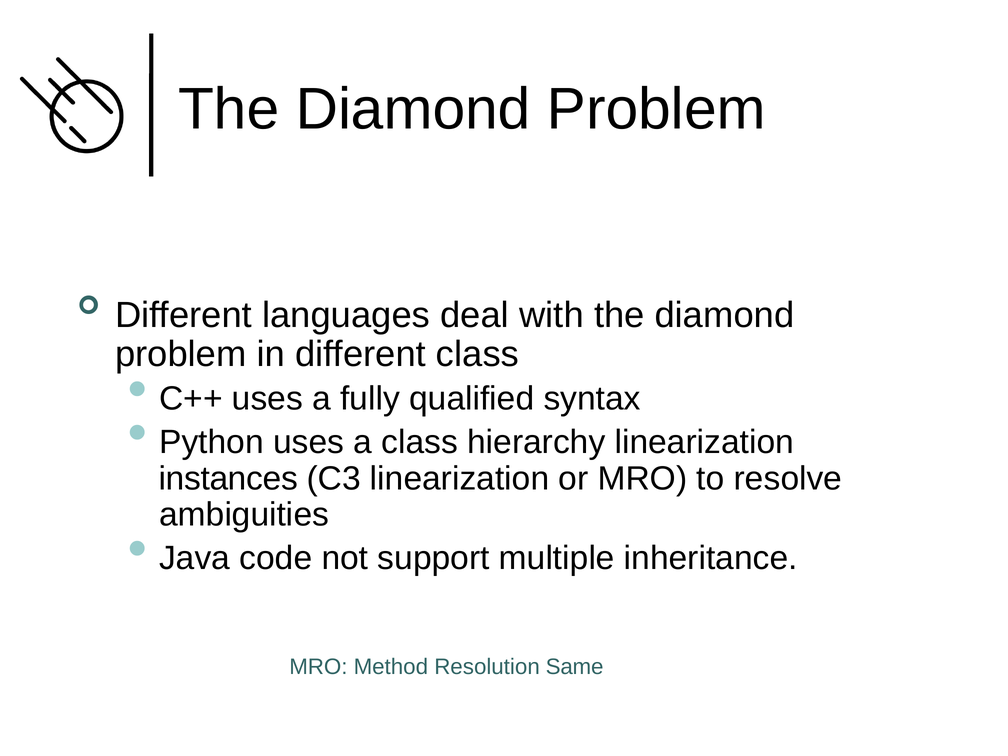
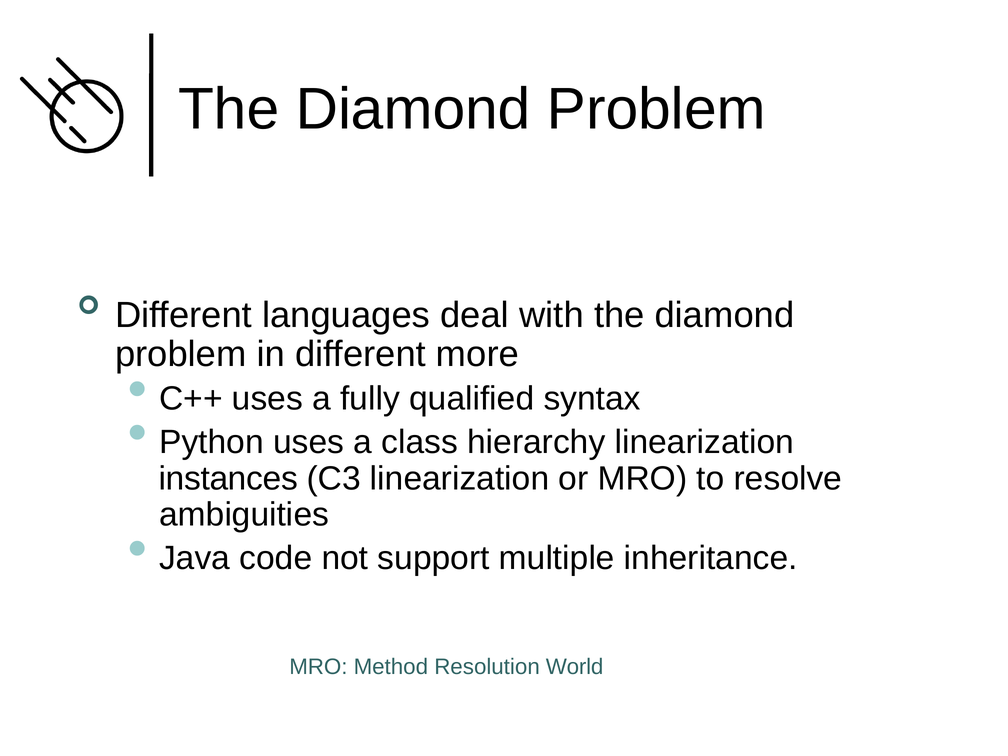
different class: class -> more (477, 354)
Same: Same -> World (575, 667)
